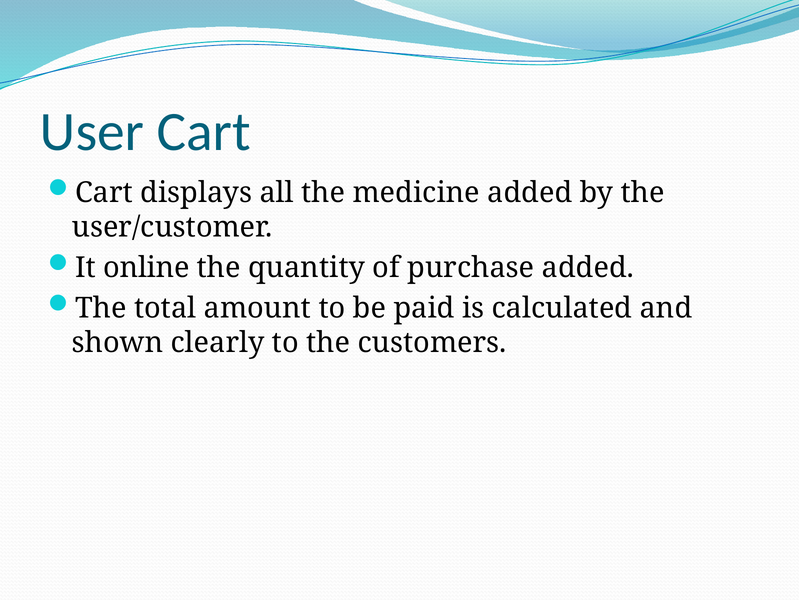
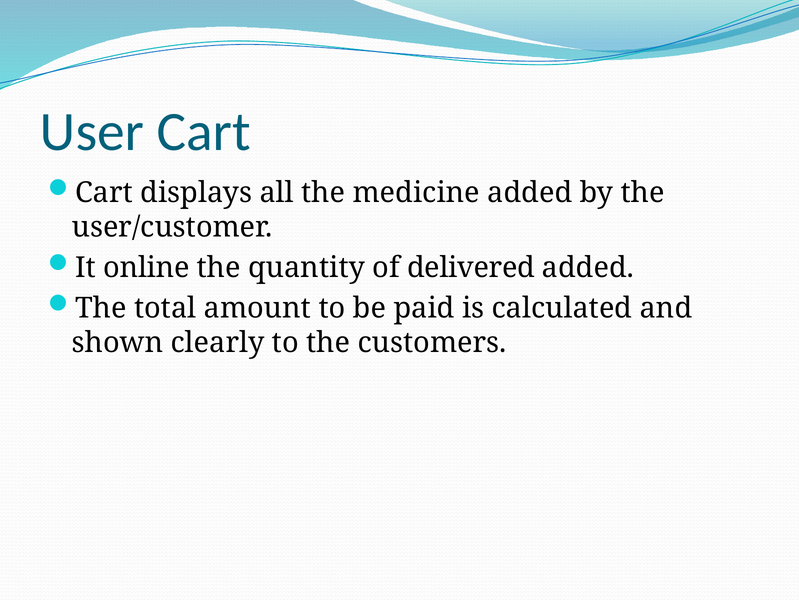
purchase: purchase -> delivered (471, 267)
